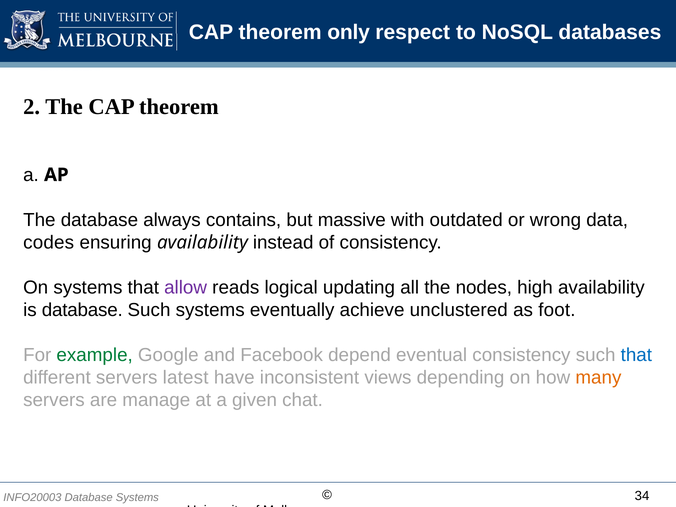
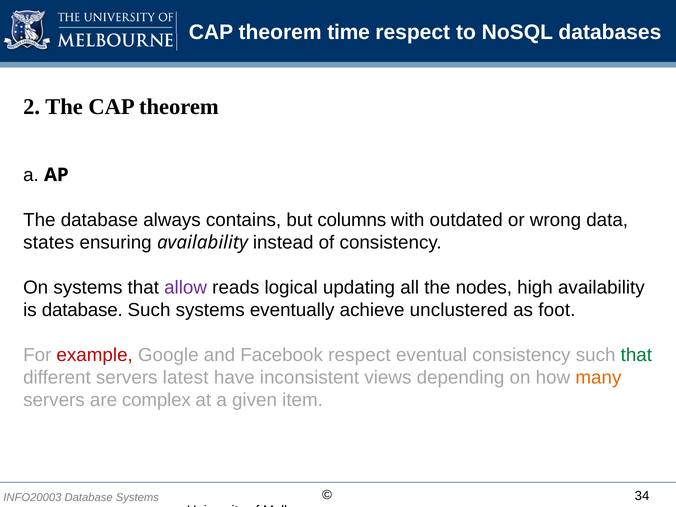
only: only -> time (349, 32)
massive: massive -> columns (352, 220)
codes: codes -> states (49, 242)
example colour: green -> red (95, 355)
Facebook depend: depend -> respect (359, 355)
that colour: blue -> green (636, 355)
manage: manage -> complex (156, 400)
chat: chat -> item (303, 400)
